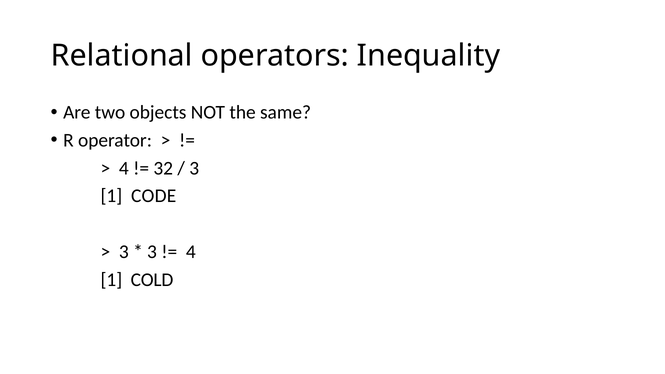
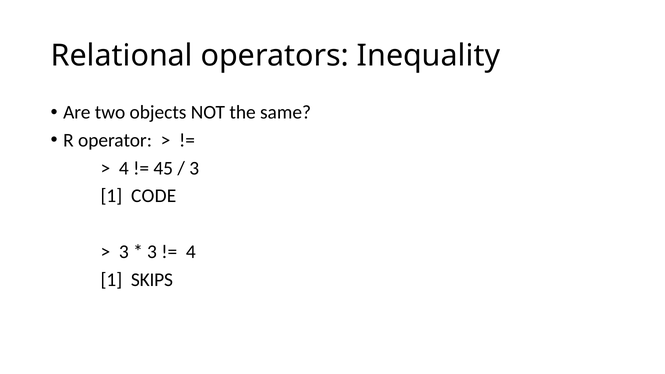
32: 32 -> 45 (163, 168)
COLD: COLD -> SKIPS (152, 280)
